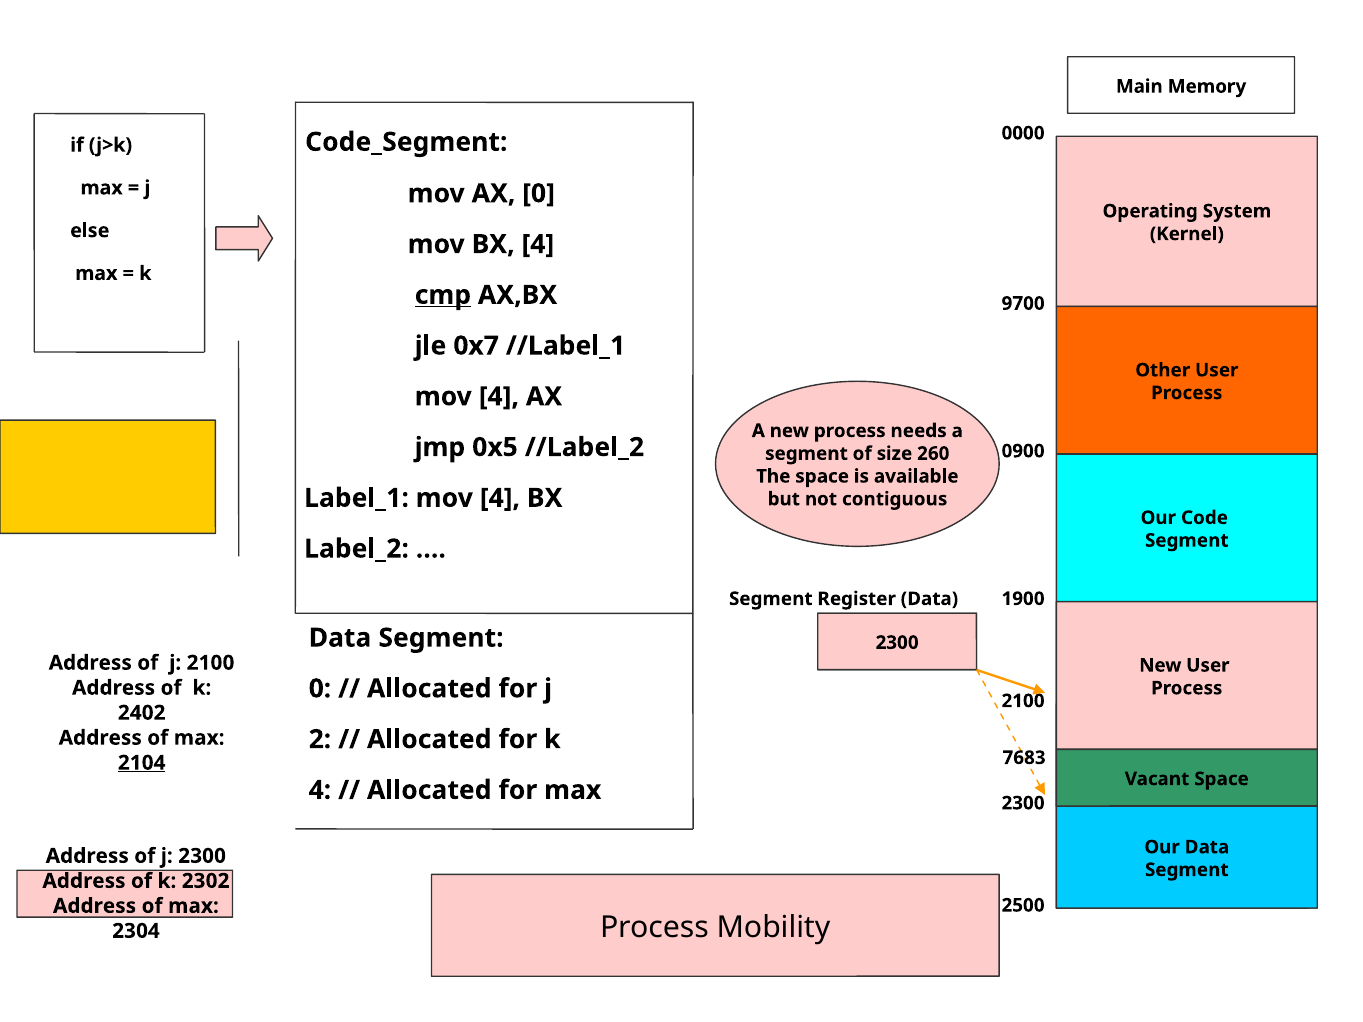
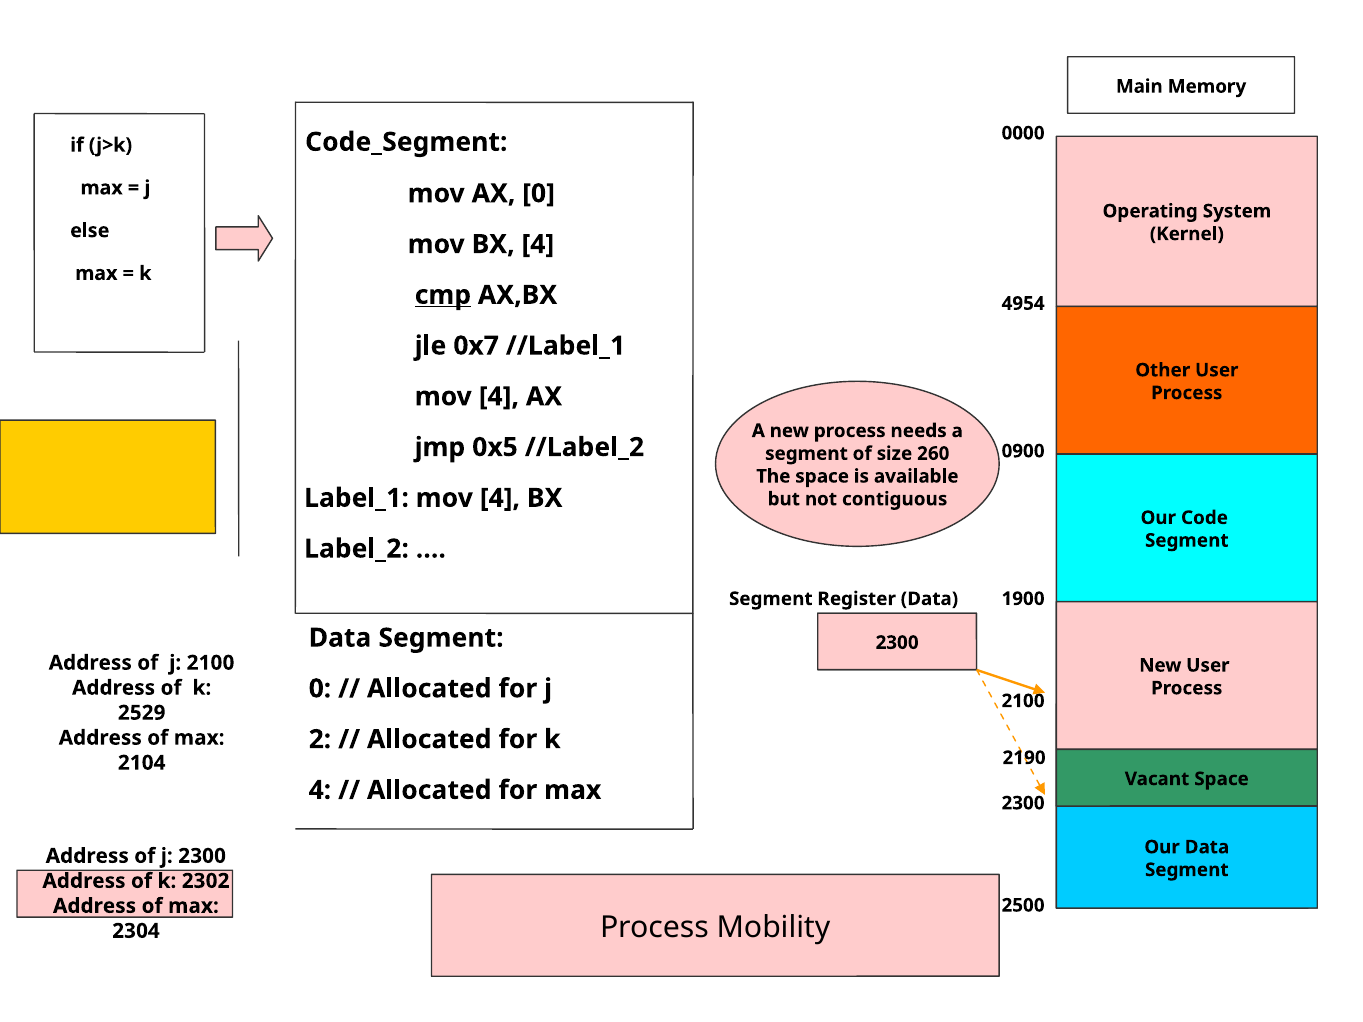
9700: 9700 -> 4954 (1023, 304)
2402: 2402 -> 2529 (142, 713)
7683: 7683 -> 2190 (1024, 758)
2104 underline: present -> none (142, 763)
